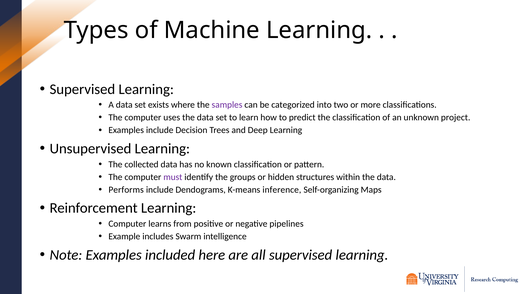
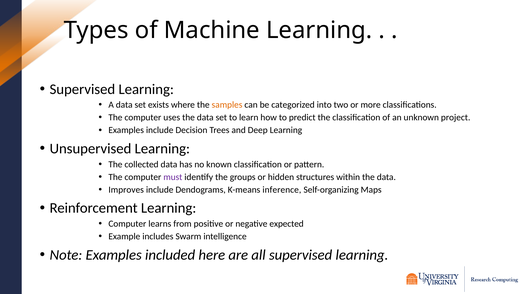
samples colour: purple -> orange (227, 105)
Performs: Performs -> Improves (126, 190)
pipelines: pipelines -> expected (287, 224)
